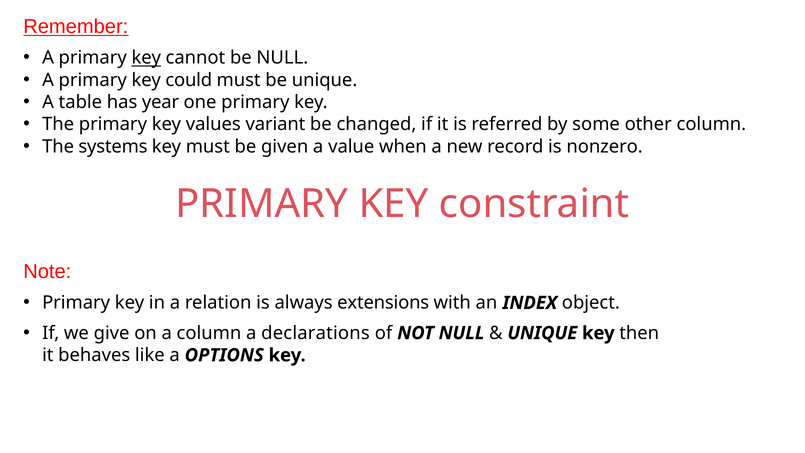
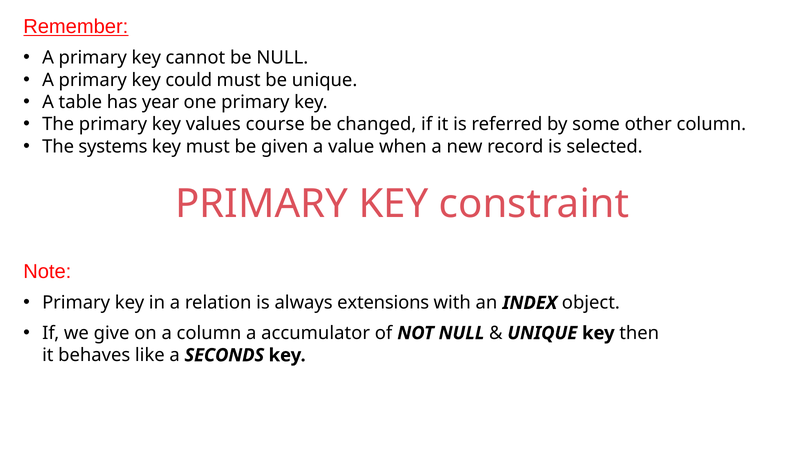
key underline: present -> none (146, 58)
variant: variant -> course (275, 124)
nonzero: nonzero -> selected (605, 146)
declarations: declarations -> accumulator (316, 333)
OPTIONS: OPTIONS -> SECONDS (224, 355)
